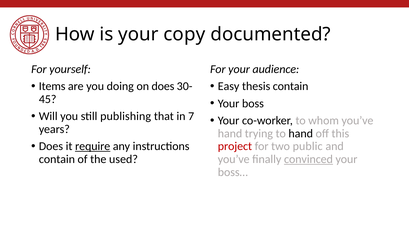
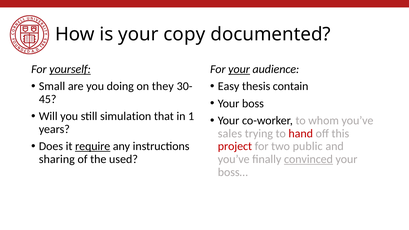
yourself underline: none -> present (70, 69)
your underline: none -> present (239, 69)
Items: Items -> Small (52, 86)
on does: does -> they (163, 86)
publishing: publishing -> simulation (126, 116)
7: 7 -> 1 (191, 116)
hand: hand -> sales (230, 133)
hand colour: black -> red (301, 133)
contain: contain -> sharing (57, 159)
